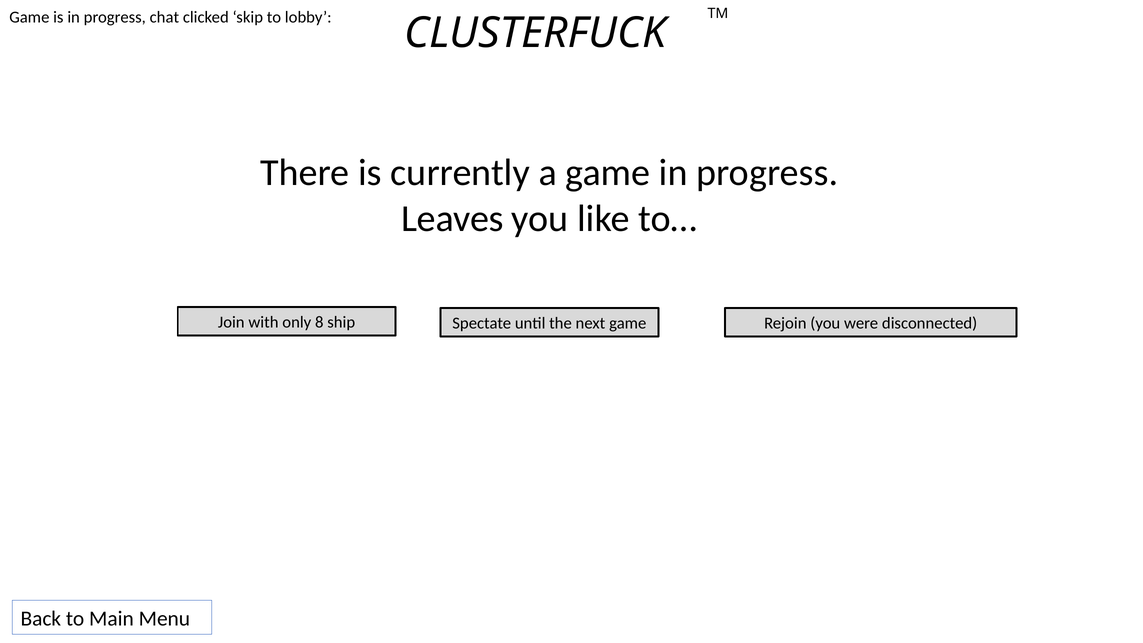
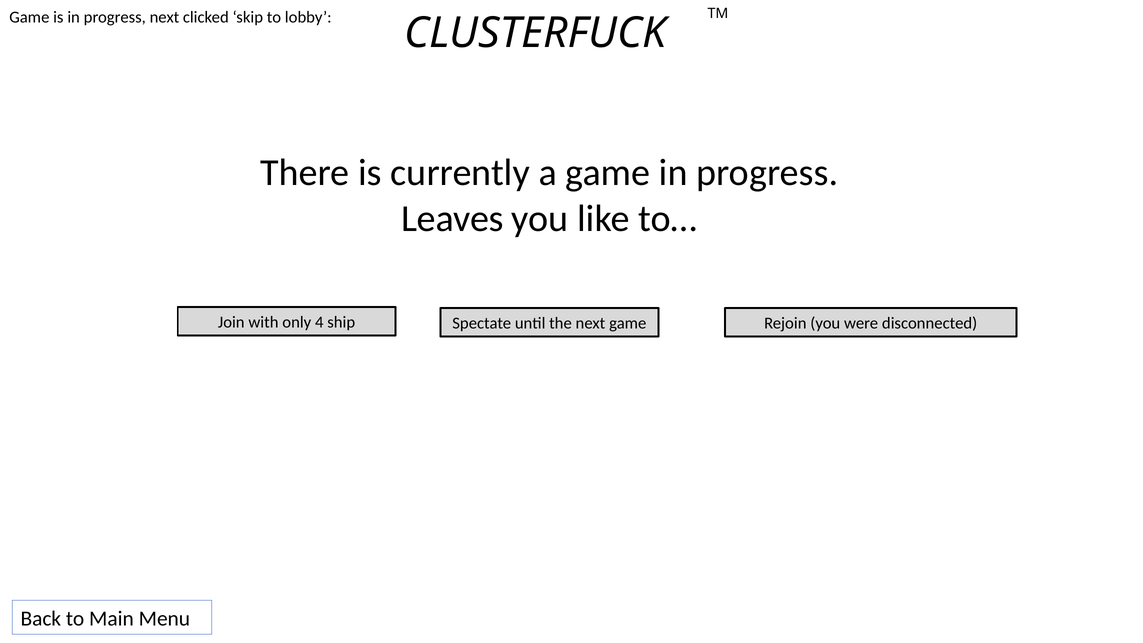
progress chat: chat -> next (164, 17)
8: 8 -> 4 (319, 322)
